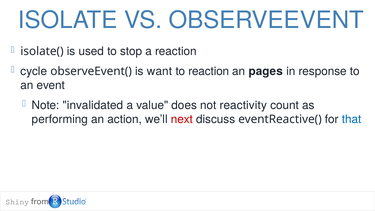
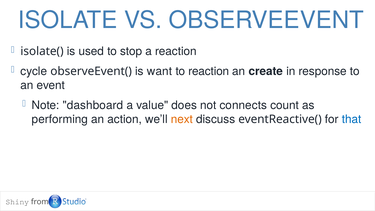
pages: pages -> create (266, 71)
invalidated: invalidated -> dashboard (93, 105)
reactivity: reactivity -> connects (243, 105)
next colour: red -> orange (182, 119)
